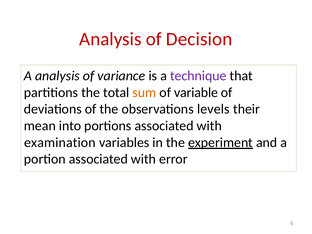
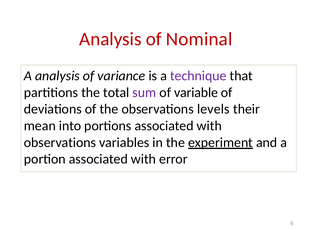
Decision: Decision -> Nominal (199, 39)
sum colour: orange -> purple (144, 92)
examination: examination -> observations (60, 142)
